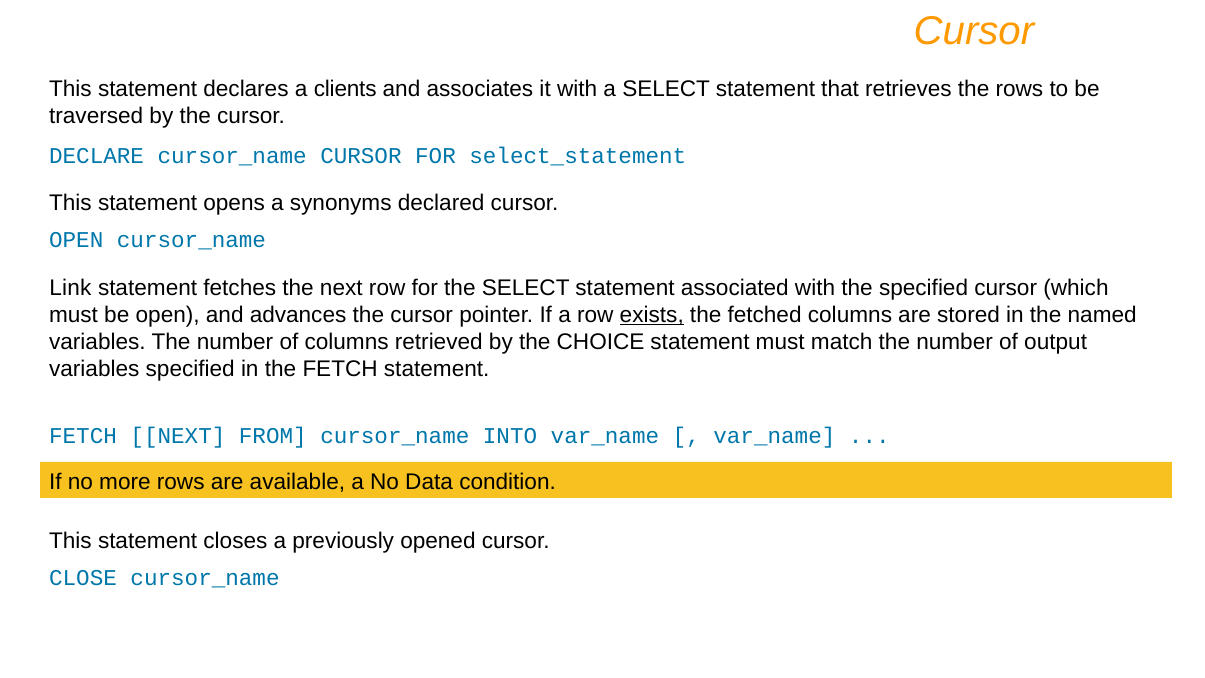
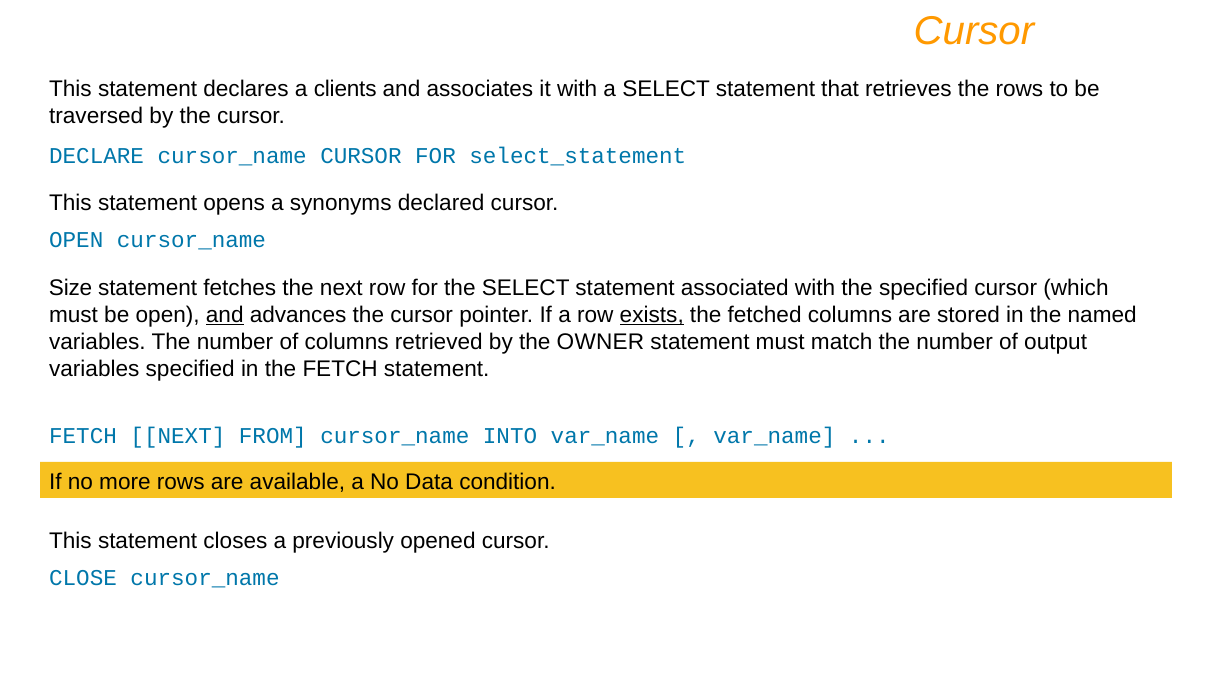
Link: Link -> Size (71, 288)
and underline: none -> present (225, 315)
CHOICE: CHOICE -> OWNER (600, 342)
